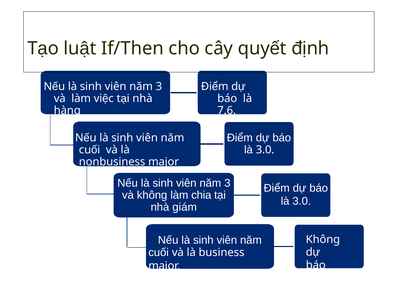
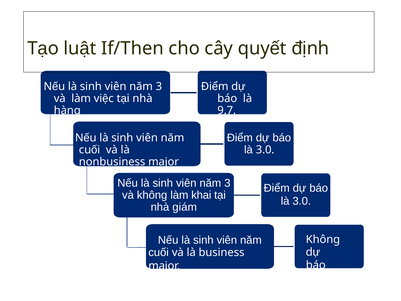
7.6: 7.6 -> 9.7 (227, 110)
chia: chia -> khai (201, 195)
